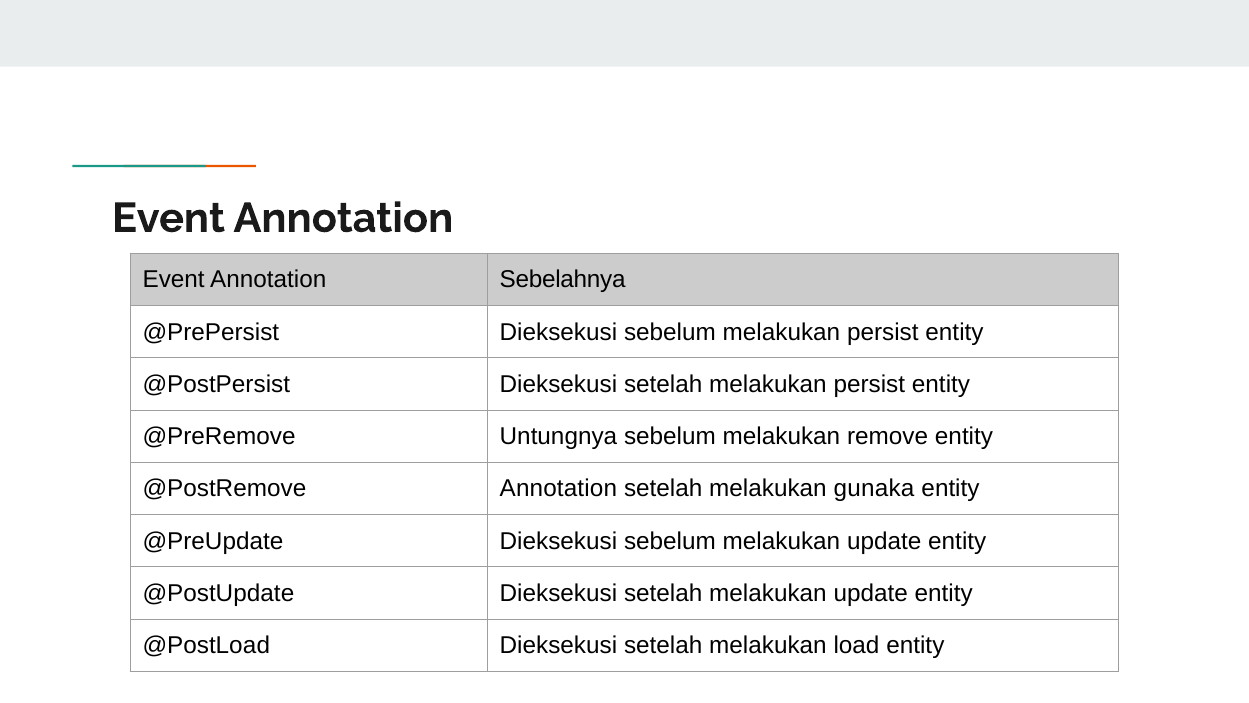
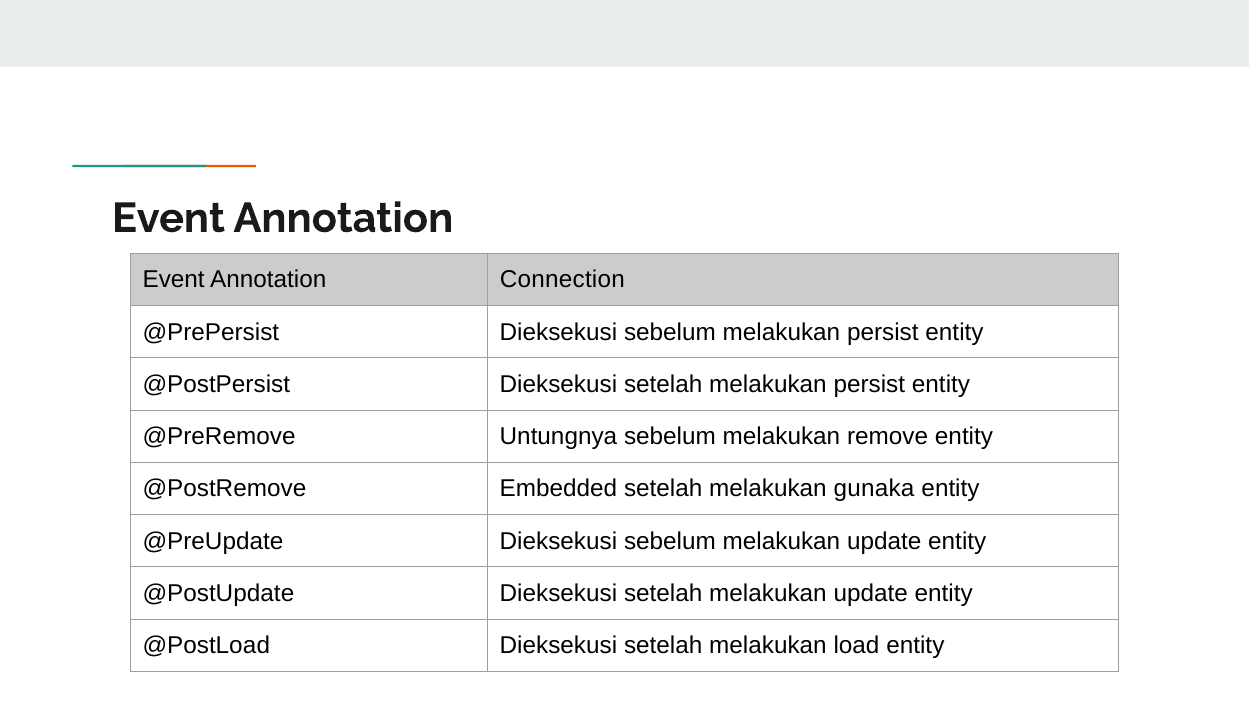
Sebelahnya: Sebelahnya -> Connection (562, 280)
@PostRemove Annotation: Annotation -> Embedded (558, 489)
